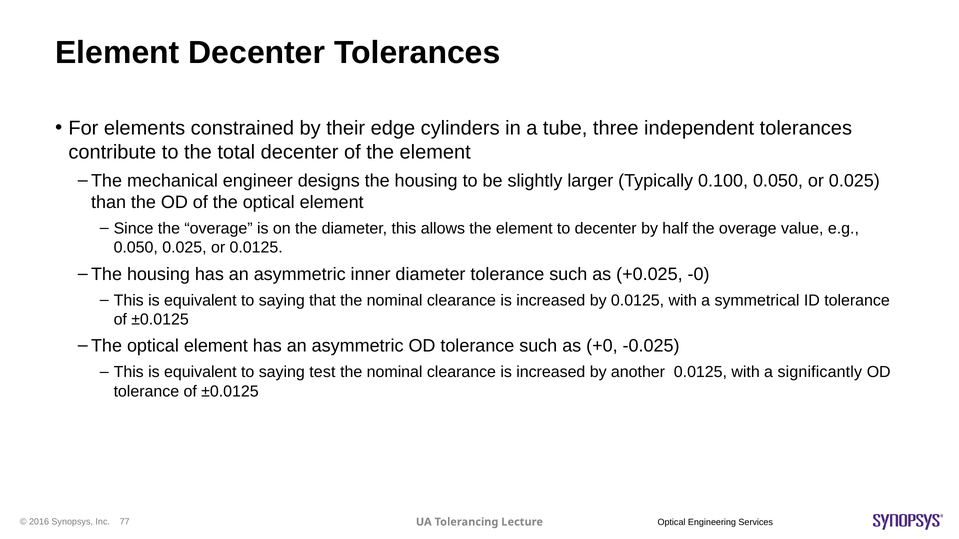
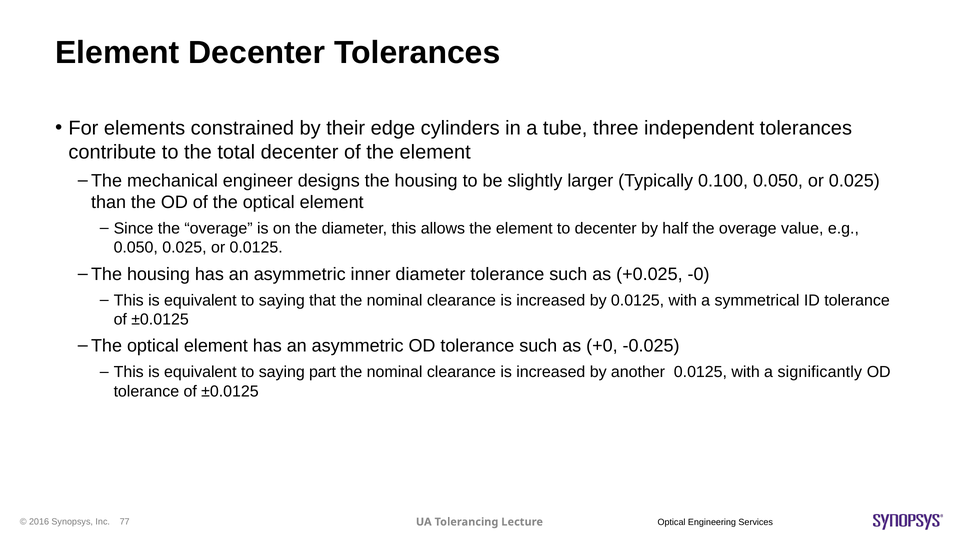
test: test -> part (323, 372)
